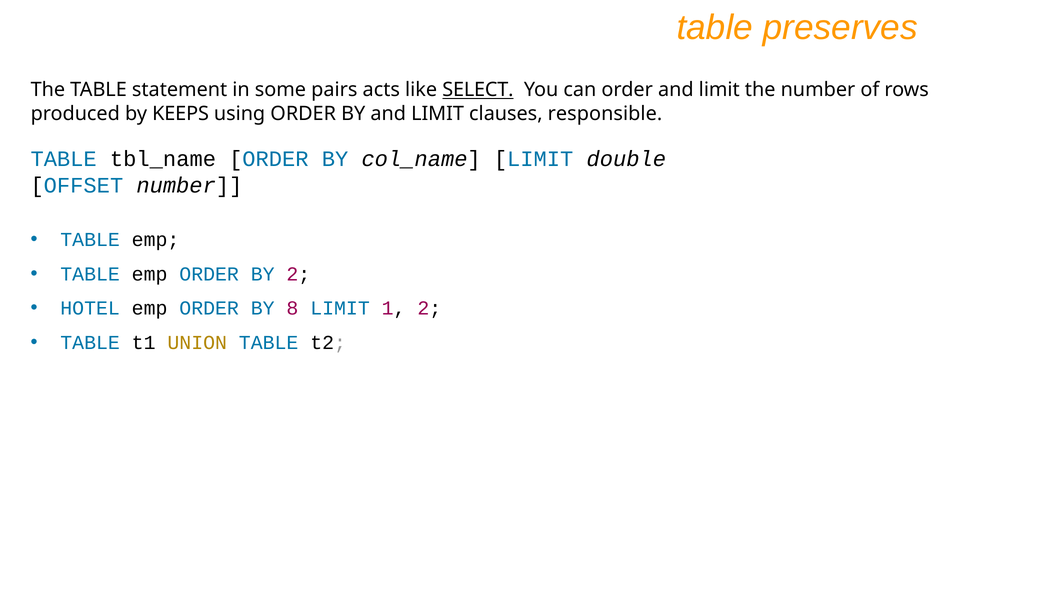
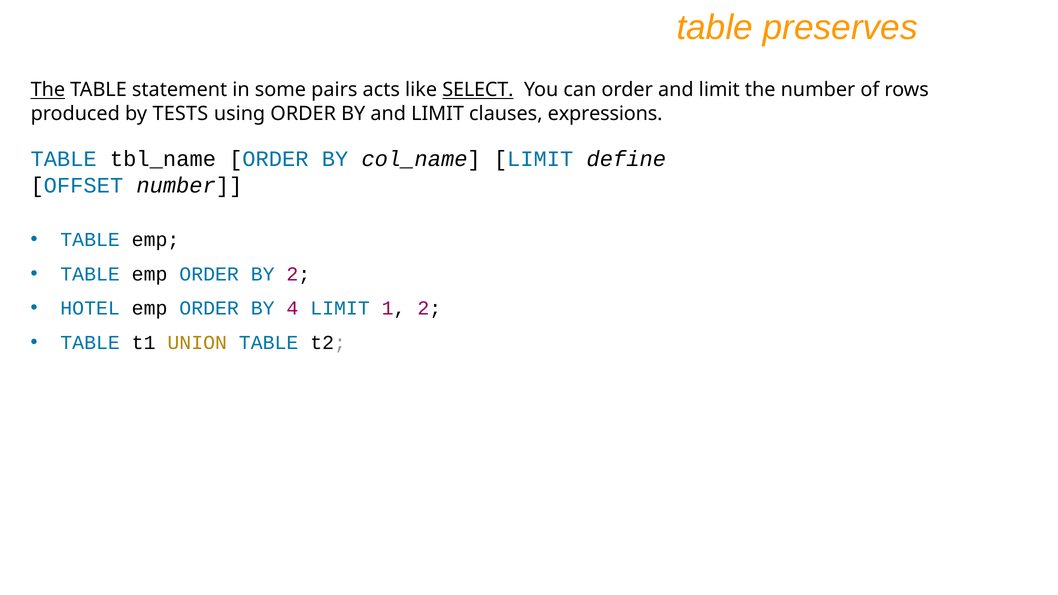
The underline: none -> present (48, 90)
KEEPS: KEEPS -> TESTS (180, 114)
responsible: responsible -> expressions (605, 114)
double: double -> define (626, 159)
8: 8 -> 4 (292, 308)
